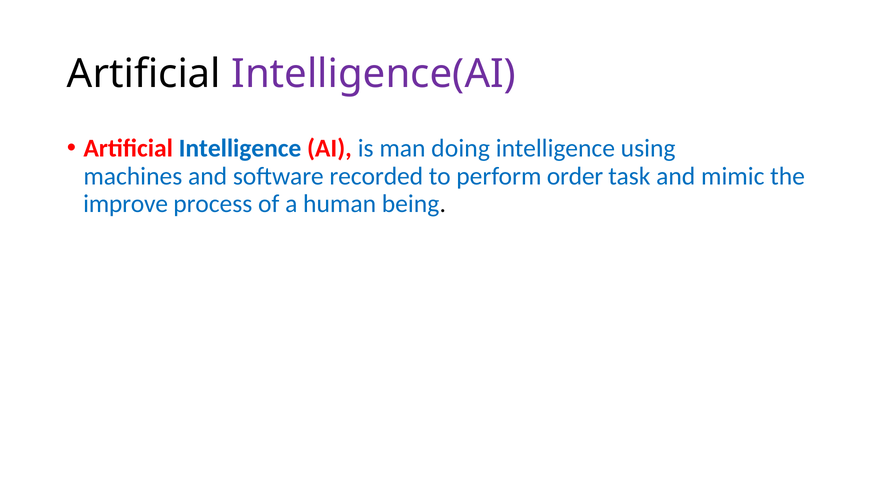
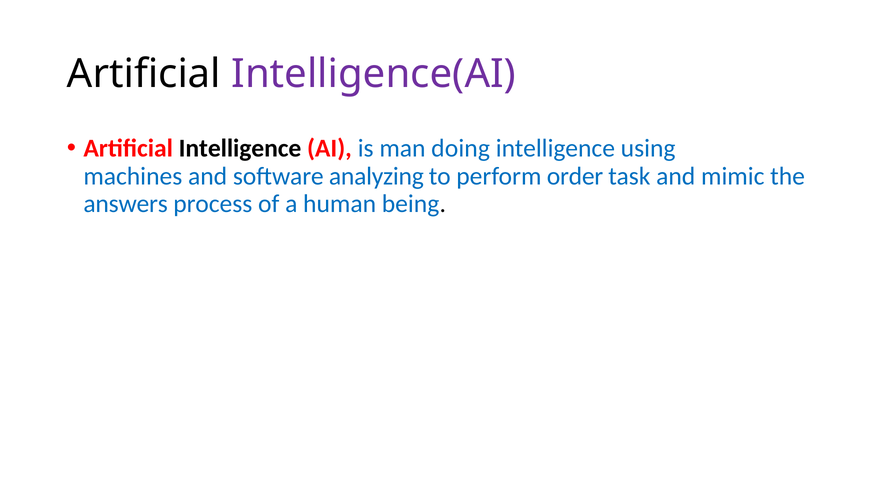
Intelligence colour: blue -> black (240, 148)
recorded: recorded -> analyzing (376, 176)
improve: improve -> answers (126, 204)
